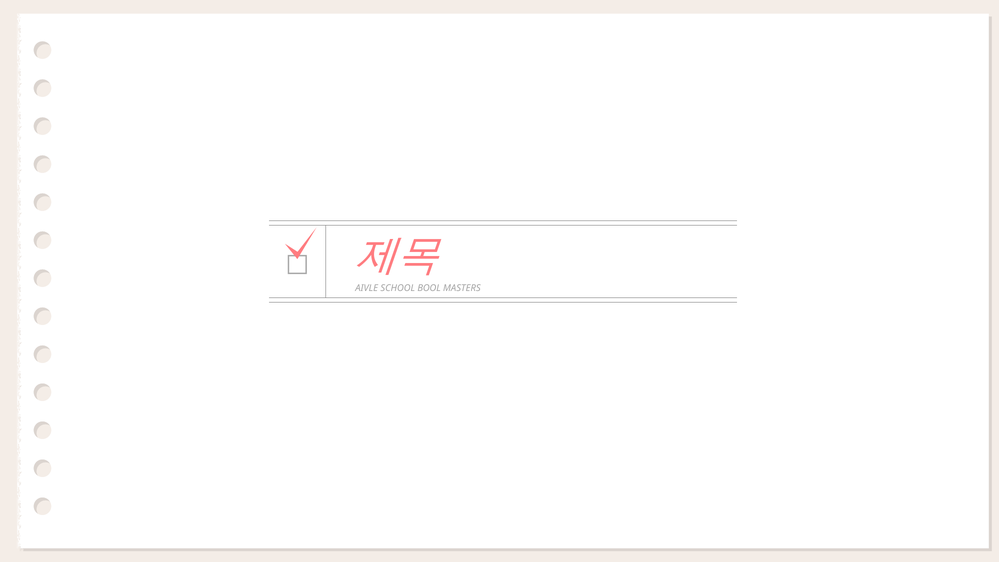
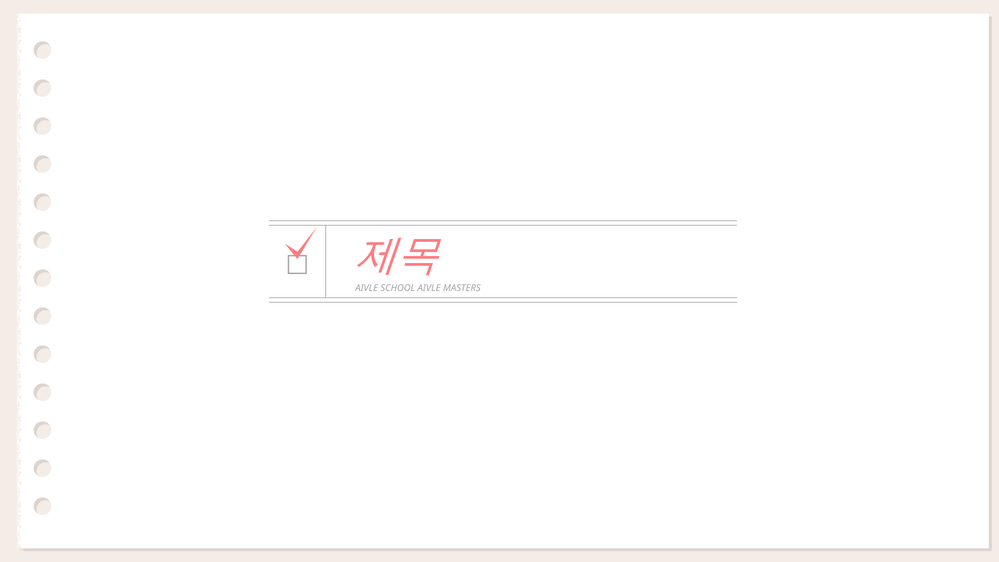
SCHOOL BOOL: BOOL -> AIVLE (429, 288)
